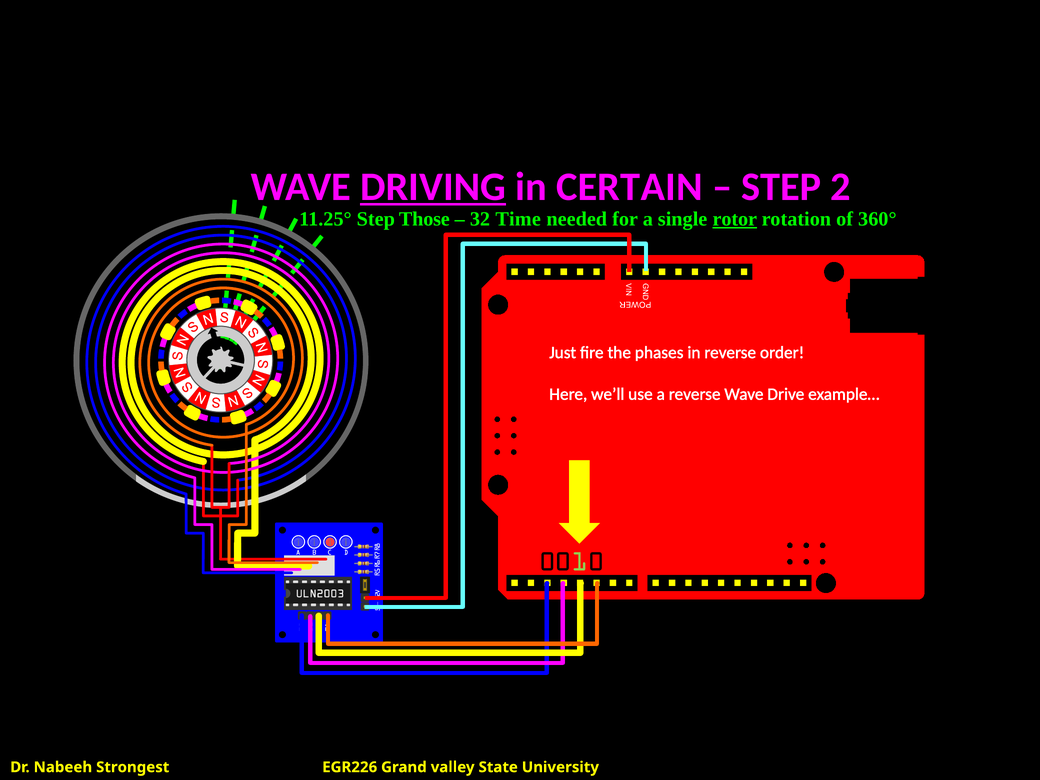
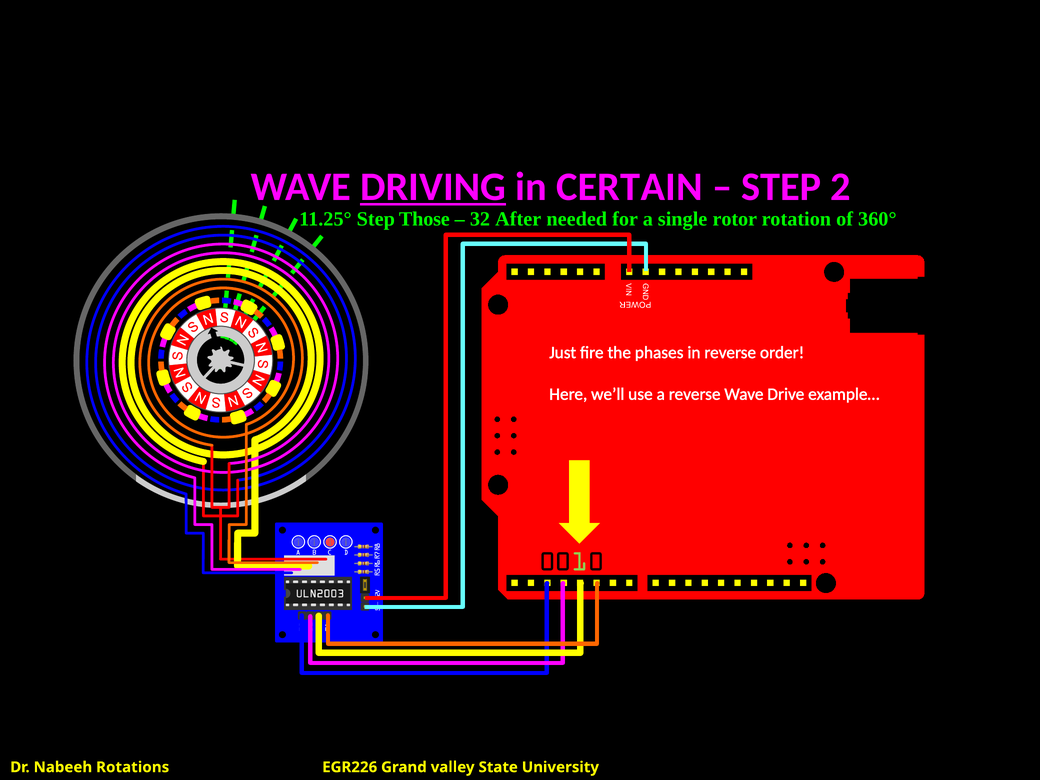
Time: Time -> After (518, 219)
rotor underline: present -> none (735, 219)
Strongest: Strongest -> Rotations (133, 767)
